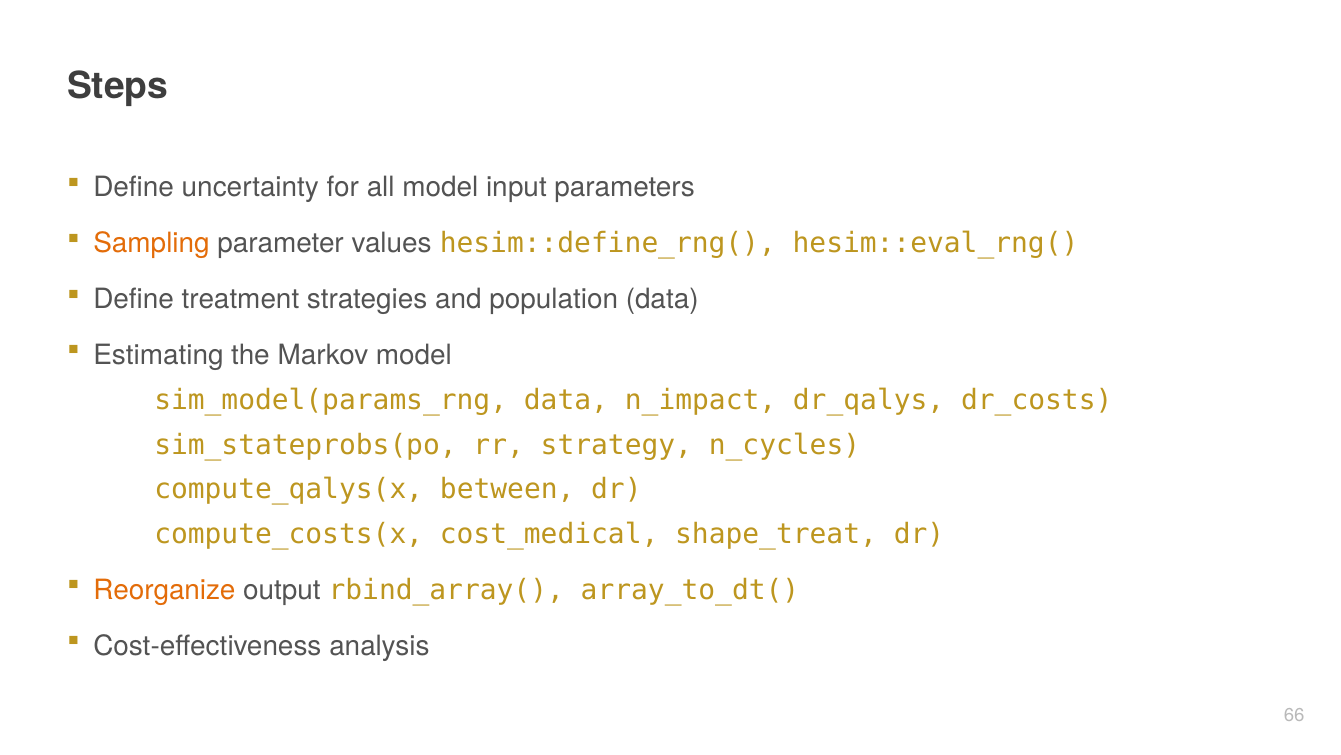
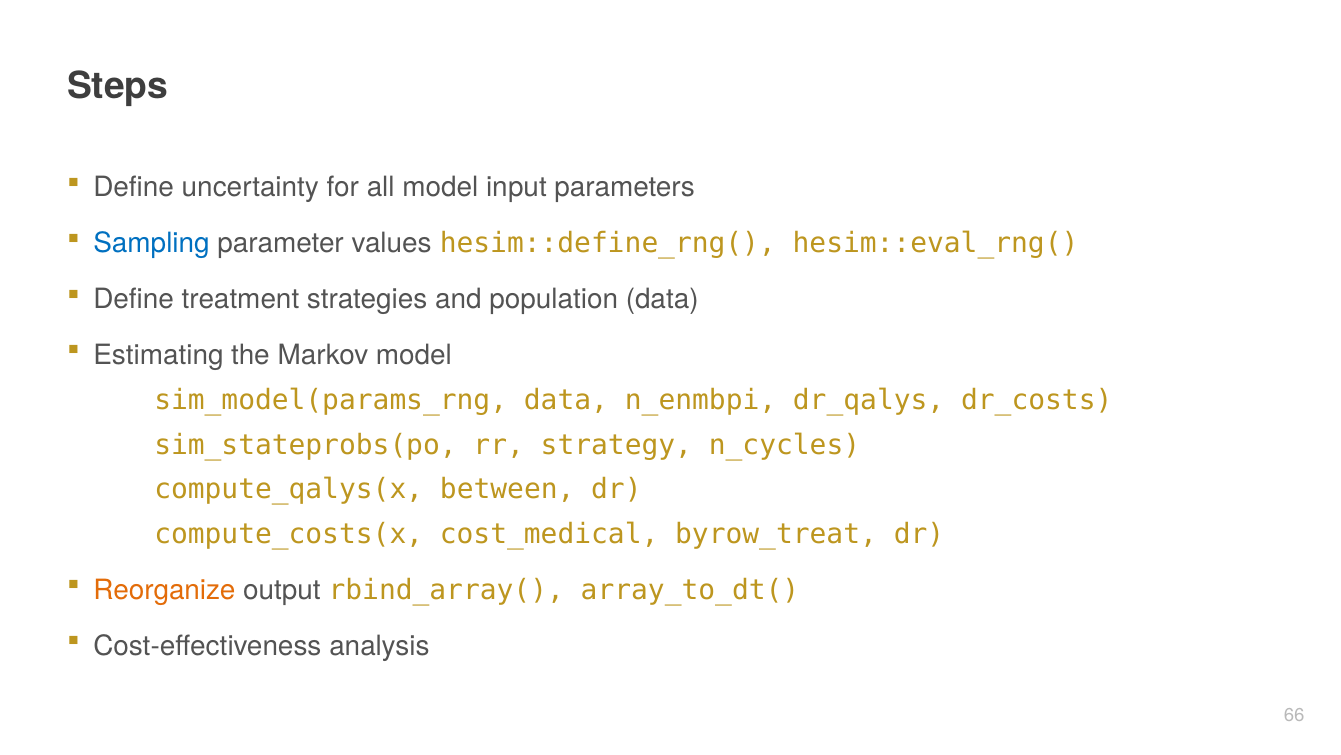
Sampling colour: orange -> blue (152, 243)
n_impact: n_impact -> n_enmbpi (701, 400)
shape_treat: shape_treat -> byrow_treat (776, 534)
